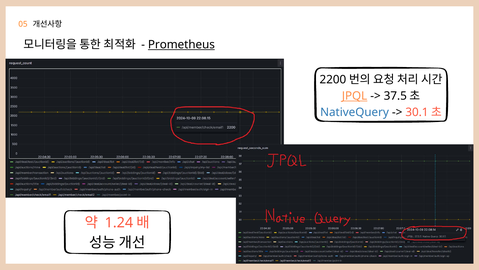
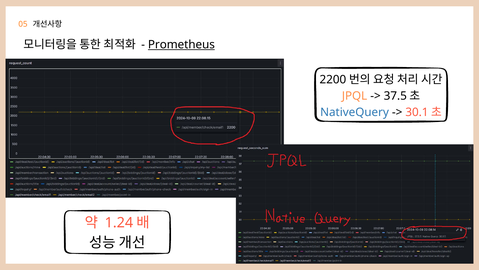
JPQL underline: present -> none (355, 96)
